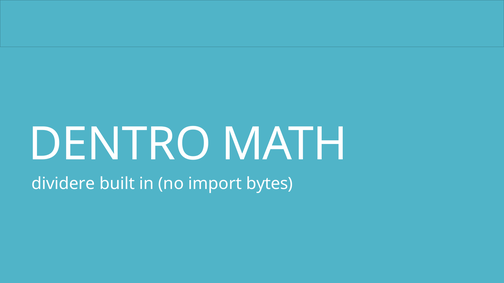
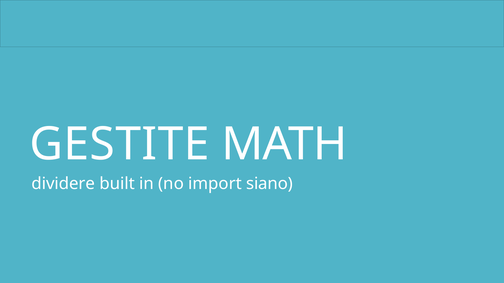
DENTRO: DENTRO -> GESTITE (119, 144)
bytes: bytes -> siano (270, 184)
